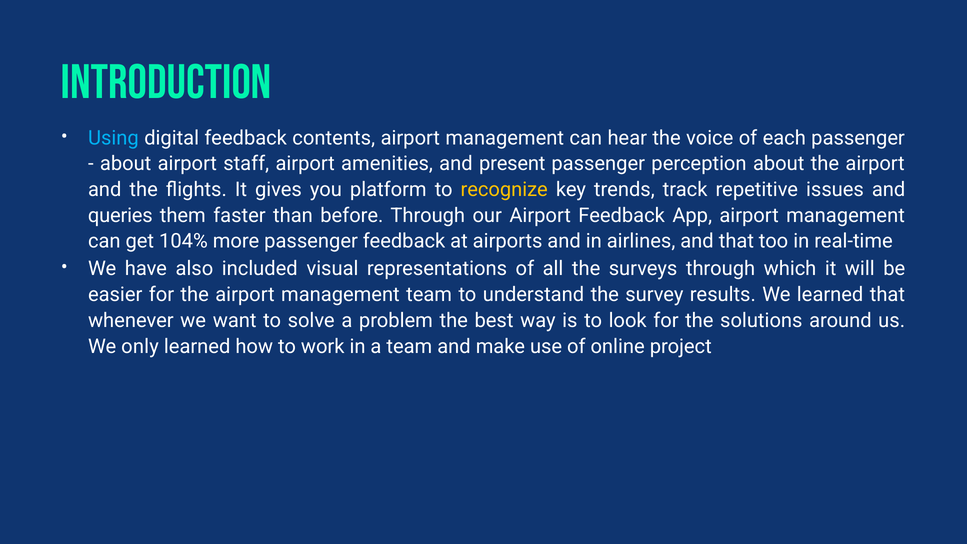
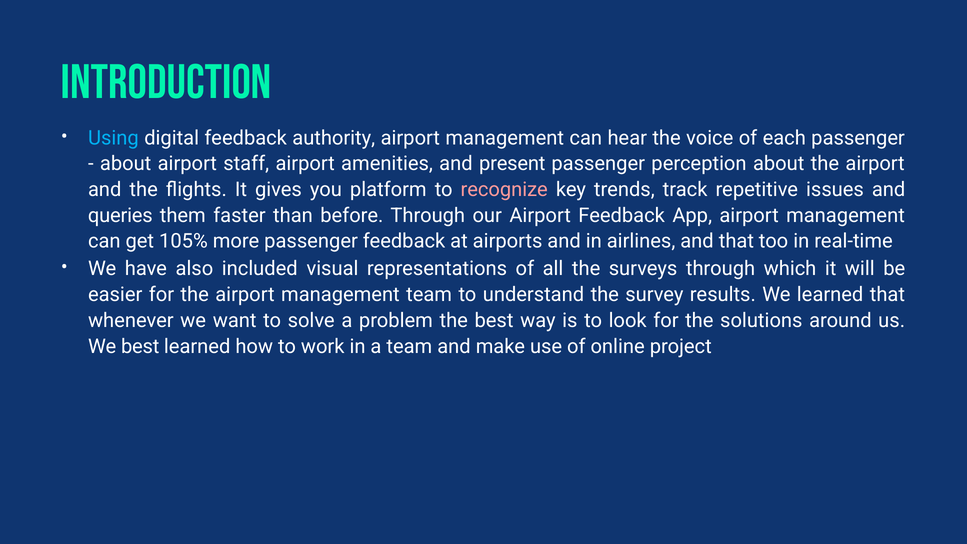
contents: contents -> authority (334, 138)
recognize colour: yellow -> pink (504, 190)
104%: 104% -> 105% (183, 241)
We only: only -> best (140, 346)
